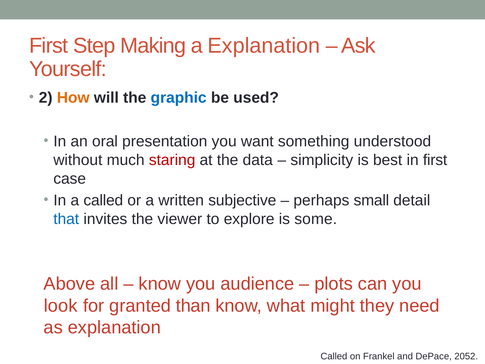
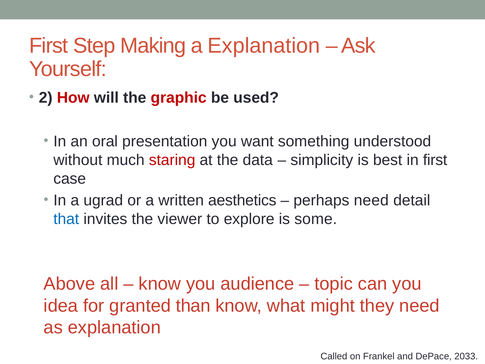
How colour: orange -> red (73, 98)
graphic colour: blue -> red (179, 98)
a called: called -> ugrad (103, 200)
subjective: subjective -> aesthetics (242, 200)
perhaps small: small -> need (371, 200)
plots: plots -> topic (334, 284)
look: look -> idea (61, 306)
2052: 2052 -> 2033 (466, 356)
